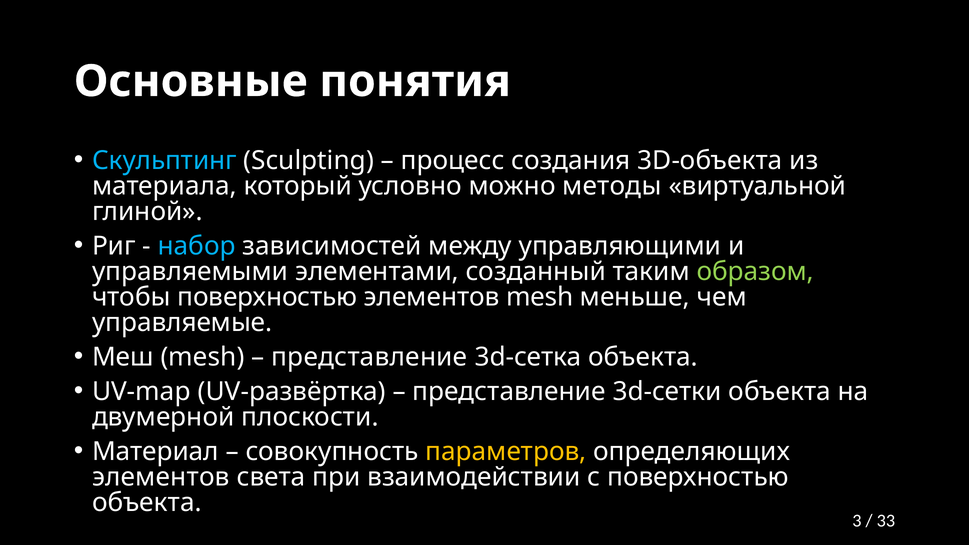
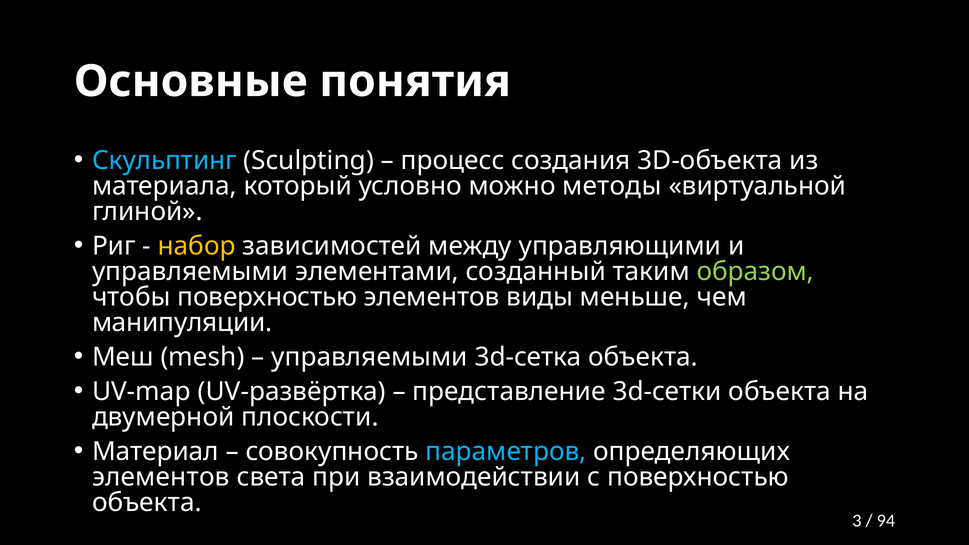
набор colour: light blue -> yellow (197, 246)
элементов mesh: mesh -> виды (540, 297)
управляемые: управляемые -> манипуляции (182, 322)
представление: представление -> управляемыми (369, 357)
параметров colour: yellow -> light blue (506, 452)
33: 33 -> 94 (886, 521)
